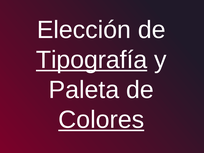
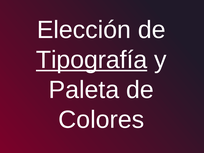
Colores underline: present -> none (101, 120)
